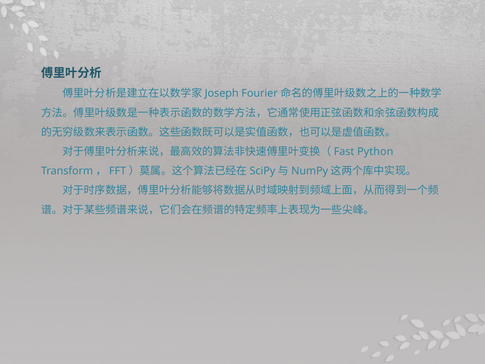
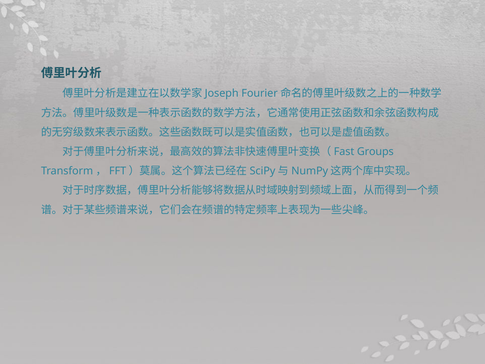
Python: Python -> Groups (375, 151)
